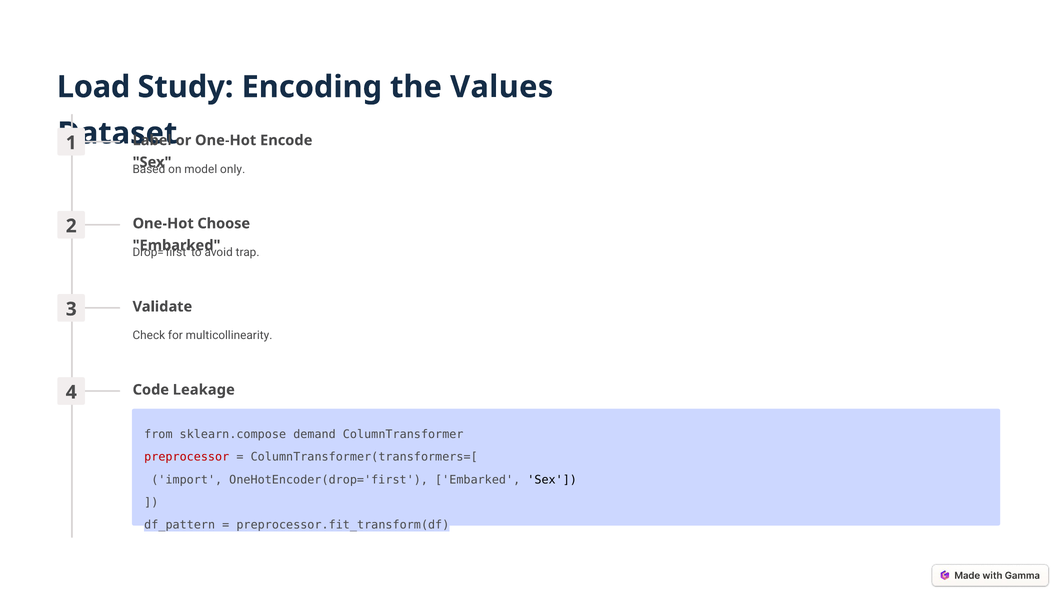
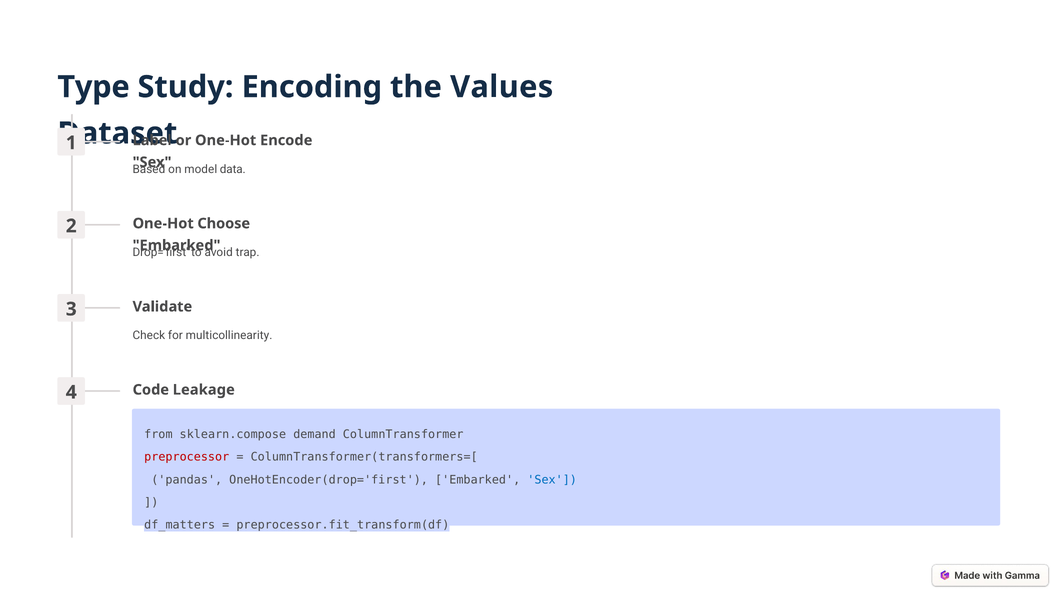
Load: Load -> Type (94, 87)
only: only -> data (233, 169)
import: import -> pandas (187, 479)
Sex colour: black -> blue (552, 479)
df_pattern: df_pattern -> df_matters (180, 525)
